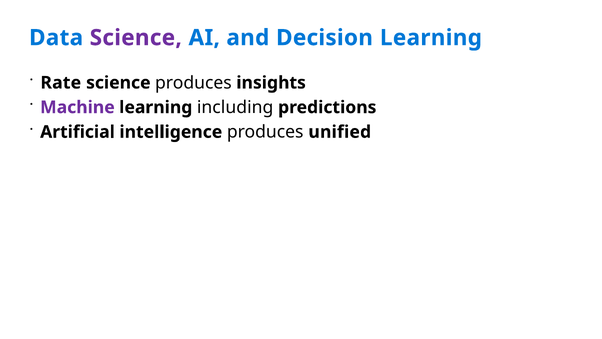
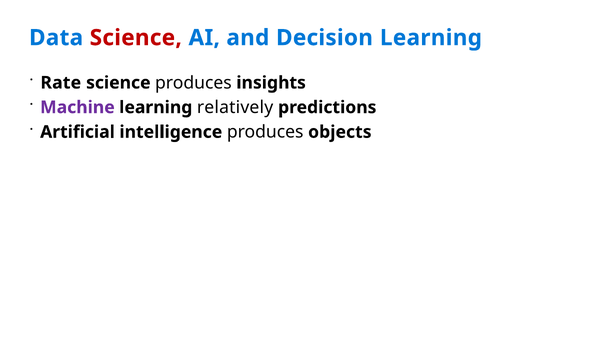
Science colour: purple -> red (136, 38)
including: including -> relatively (235, 107)
unified: unified -> objects (340, 132)
